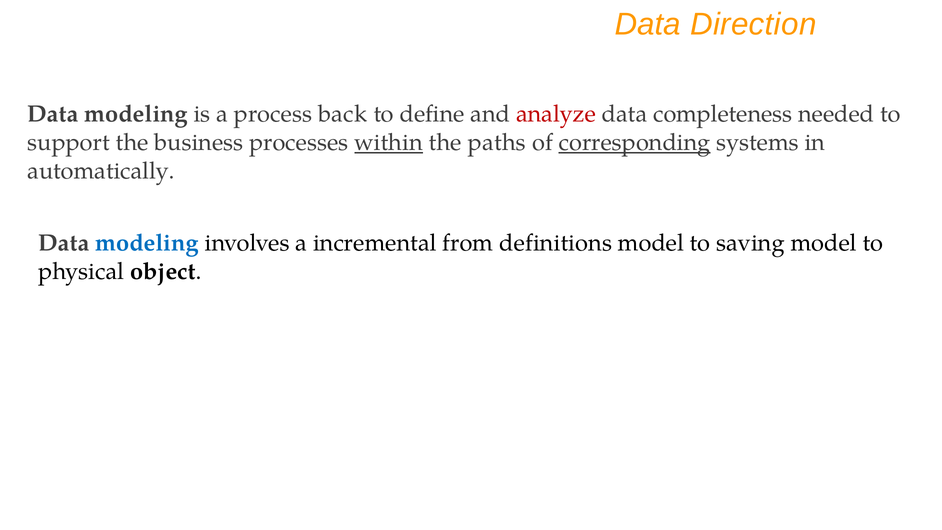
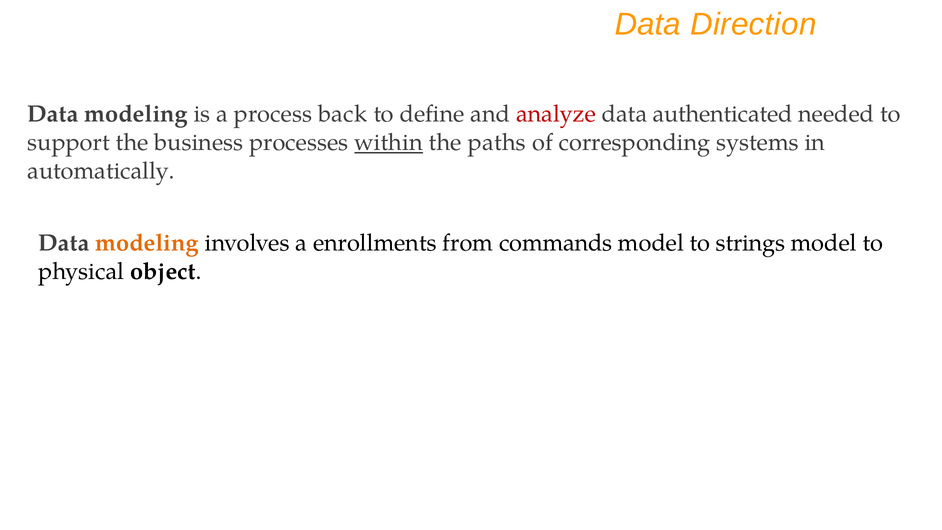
completeness: completeness -> authenticated (723, 114)
corresponding underline: present -> none (635, 142)
modeling colour: blue -> orange (147, 243)
incremental: incremental -> enrollments (375, 243)
definitions: definitions -> commands (556, 243)
saving: saving -> strings (751, 243)
